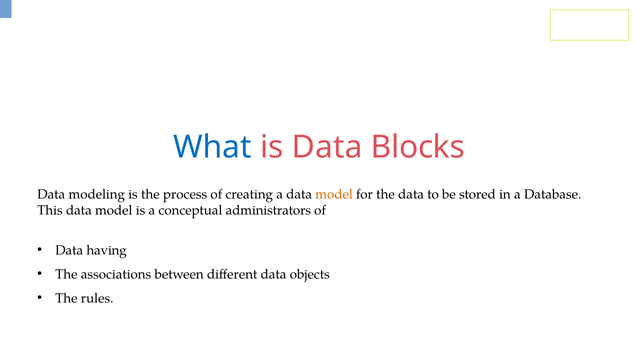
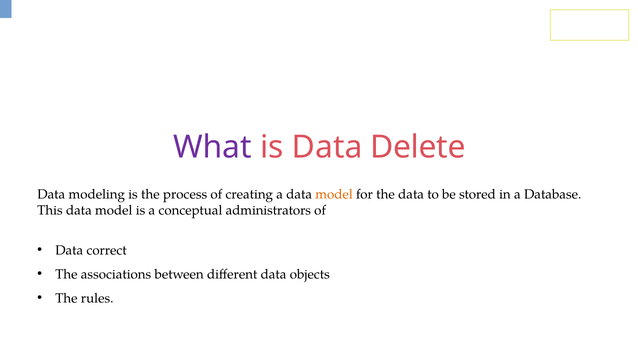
What colour: blue -> purple (212, 147)
Blocks: Blocks -> Delete (418, 147)
having: having -> correct (107, 250)
